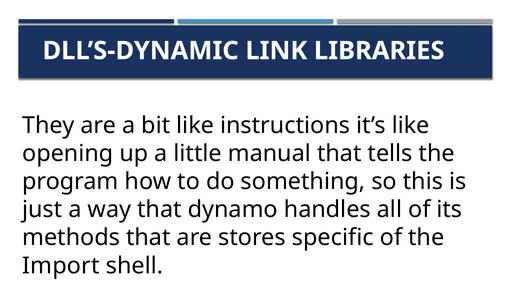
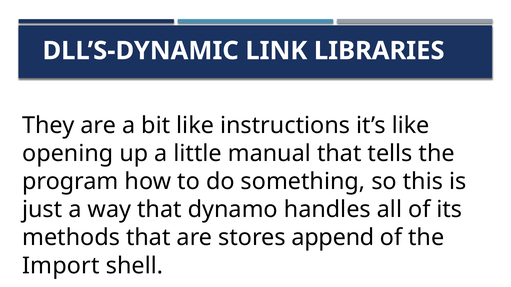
specific: specific -> append (333, 238)
